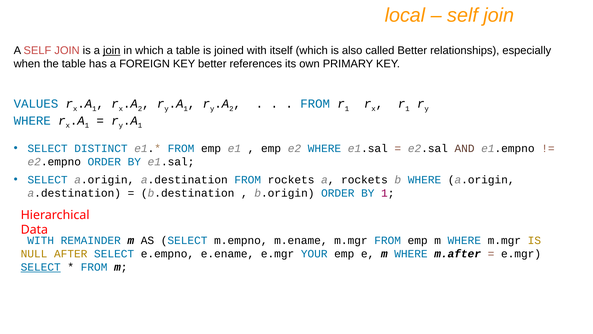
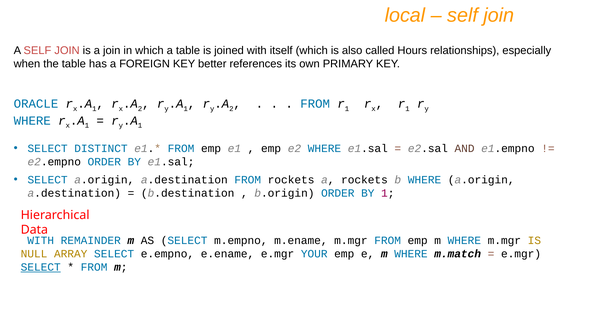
join underline: present -> none (112, 50)
called Better: Better -> Hours (412, 50)
VALUES: VALUES -> ORACLE (36, 104)
AFTER: AFTER -> ARRAY (71, 253)
m.after: m.after -> m.match (458, 253)
